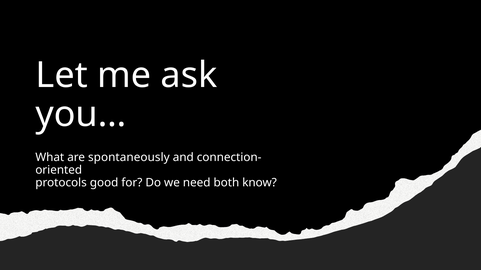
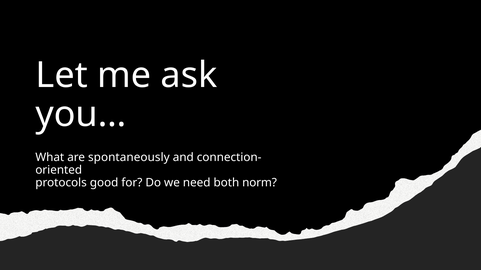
know: know -> norm (260, 183)
